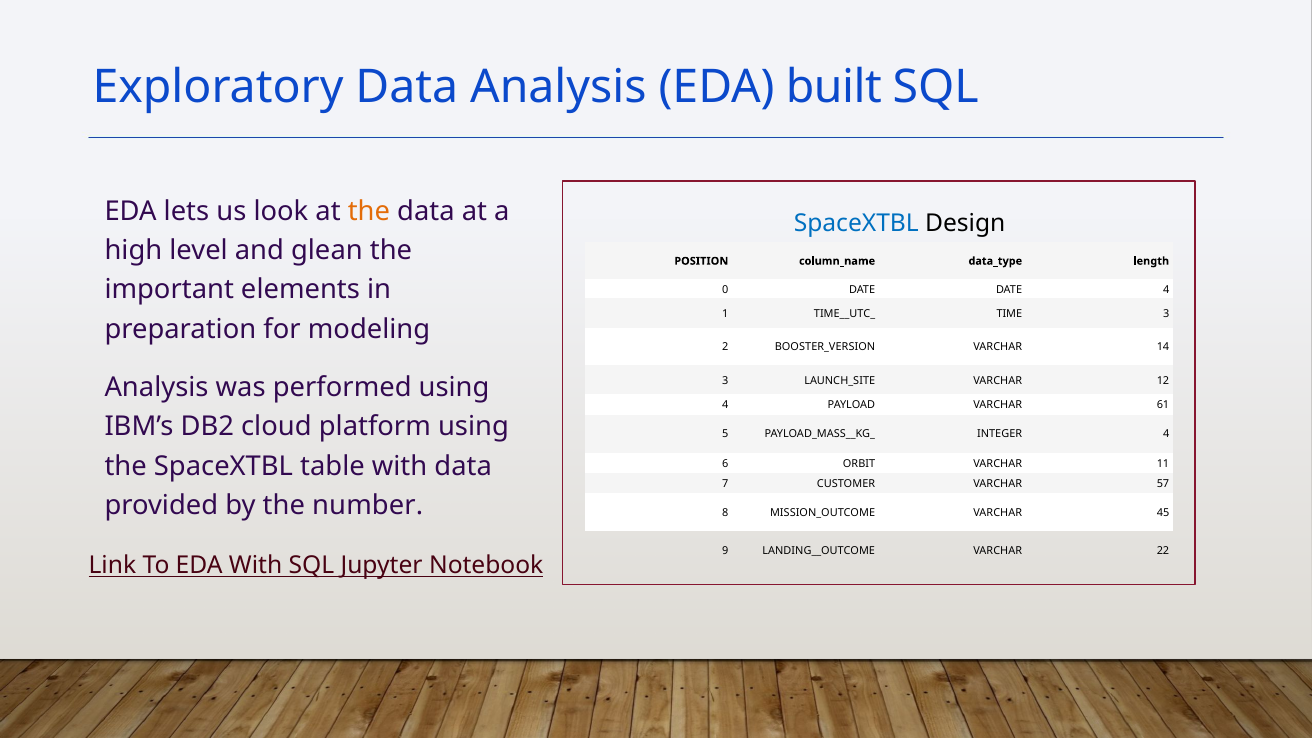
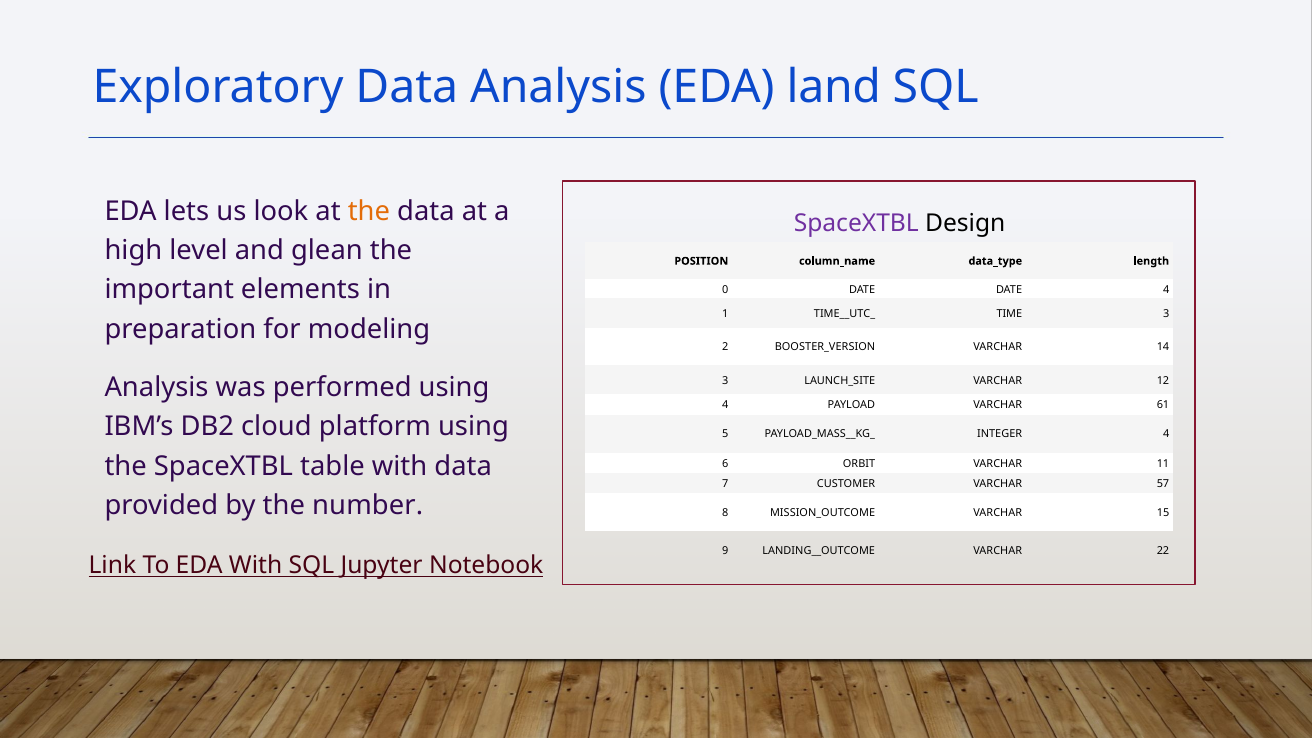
built: built -> land (834, 88)
SpaceXTBL colour: blue -> purple (856, 223)
45: 45 -> 15 (1163, 513)
